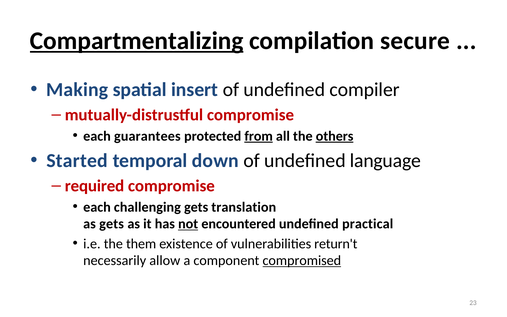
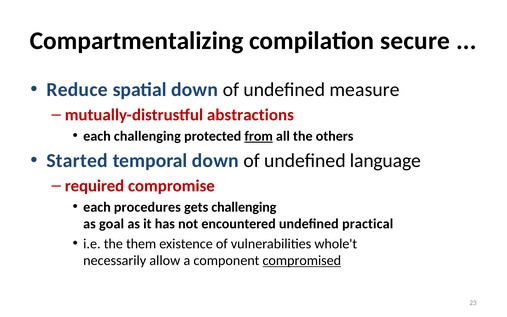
Compartmentalizing underline: present -> none (137, 41)
Making: Making -> Reduce (77, 90)
spatial insert: insert -> down (195, 90)
compiler: compiler -> measure (365, 90)
mutually-distrustful compromise: compromise -> abstractions (250, 115)
each guarantees: guarantees -> challenging (147, 136)
others underline: present -> none (335, 136)
challenging: challenging -> procedures (147, 207)
gets translation: translation -> challenging (244, 207)
as gets: gets -> goal (112, 224)
not underline: present -> none (188, 224)
return't: return't -> whole't (336, 244)
